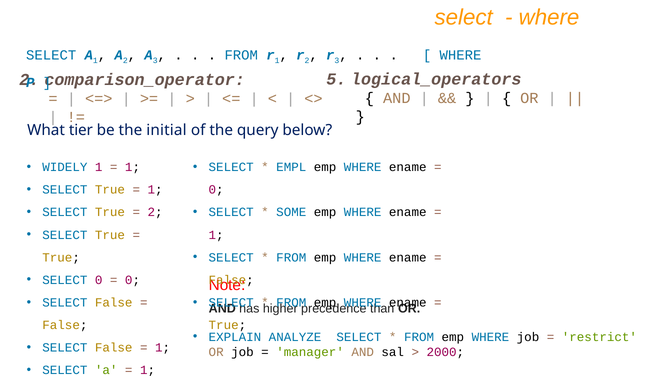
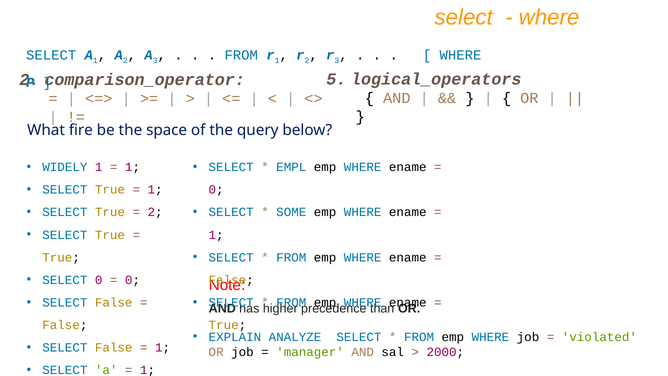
tier: tier -> fire (81, 130)
initial: initial -> space (167, 130)
restrict: restrict -> violated (599, 337)
